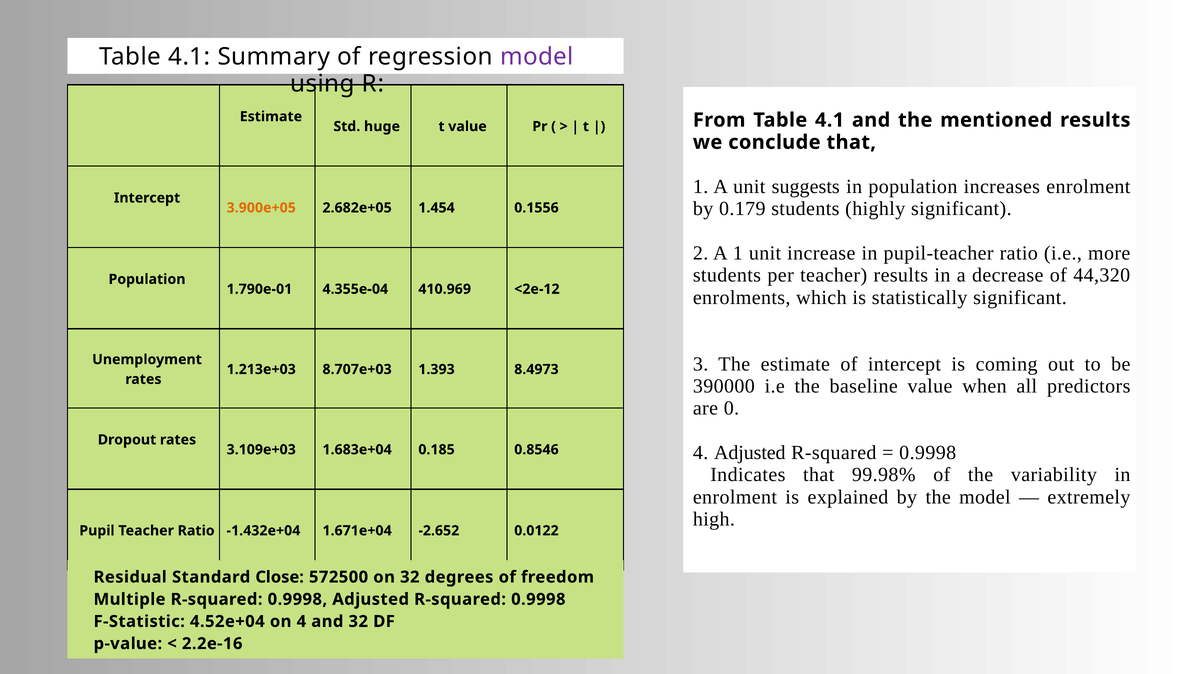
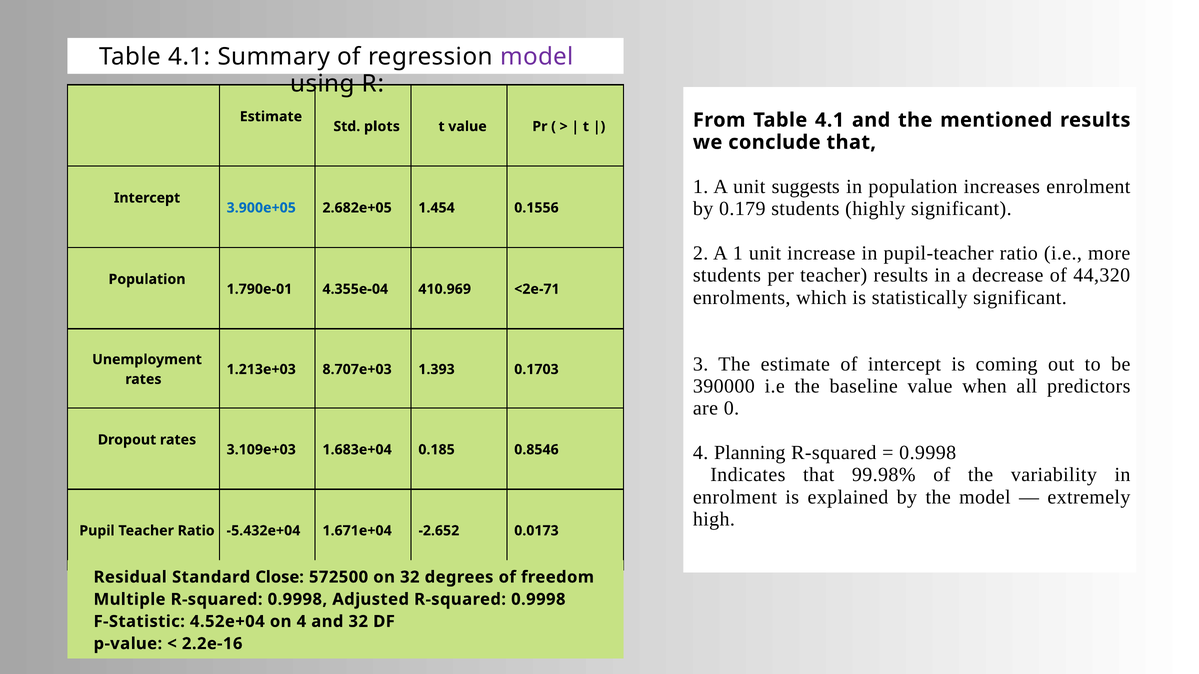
huge: huge -> plots (382, 127)
3.900e+05 colour: orange -> blue (261, 208)
<2e-12: <2e-12 -> <2e-71 (537, 289)
8.4973: 8.4973 -> 0.1703 (536, 370)
4 Adjusted: Adjusted -> Planning (750, 453)
-1.432e+04: -1.432e+04 -> -5.432e+04 (263, 531)
0.0122: 0.0122 -> 0.0173 (536, 531)
